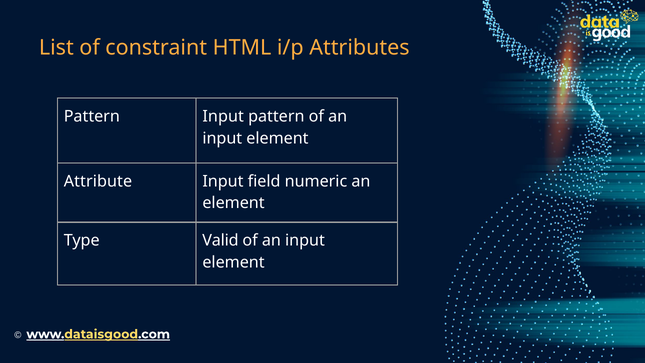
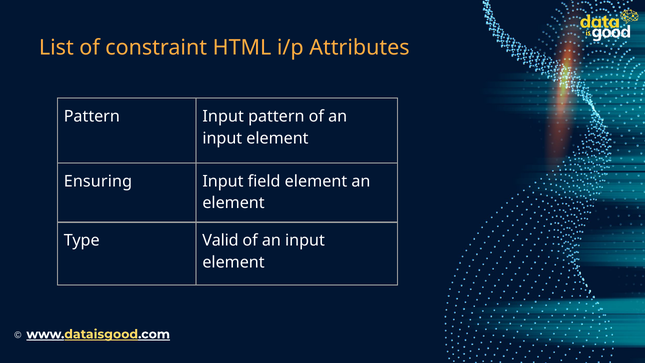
Attribute: Attribute -> Ensuring (98, 181)
field numeric: numeric -> element (316, 181)
